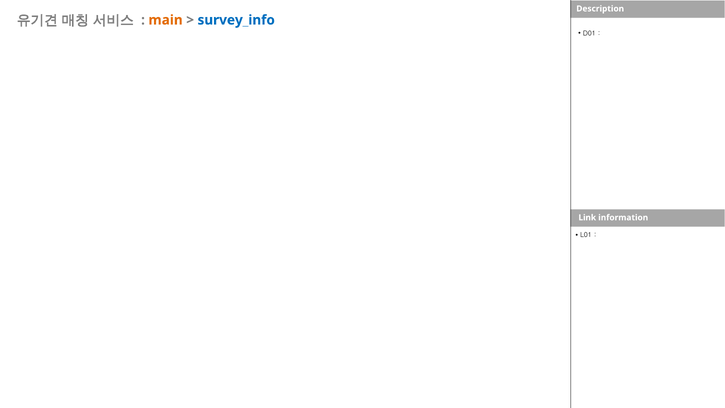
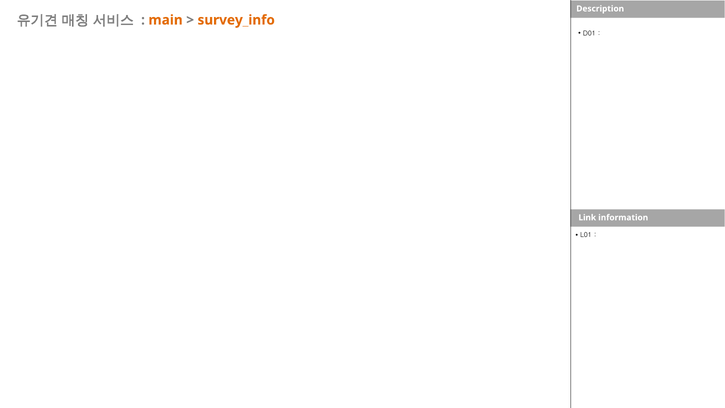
survey_info colour: blue -> orange (236, 20)
